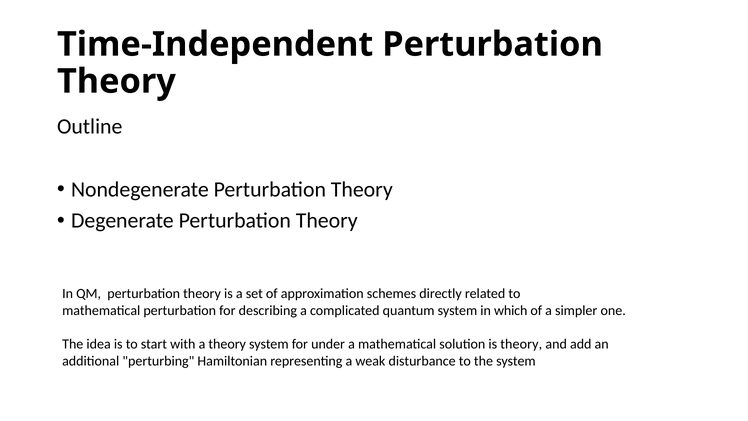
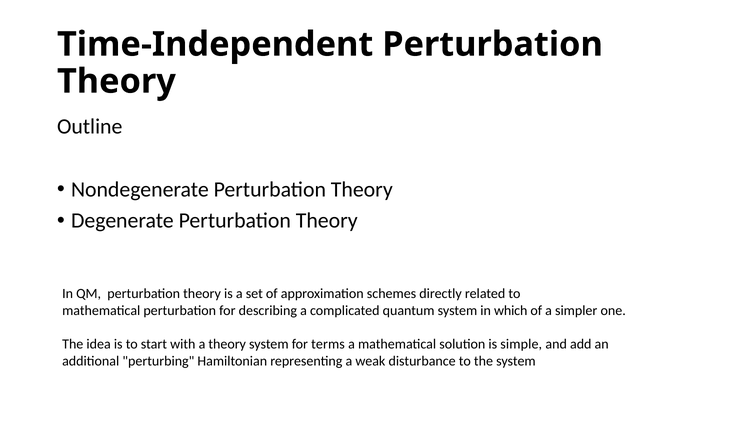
under: under -> terms (328, 344)
is theory: theory -> simple (521, 344)
